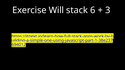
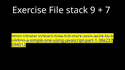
Will: Will -> File (56, 10)
6: 6 -> 9 (93, 10)
3: 3 -> 7 (108, 10)
